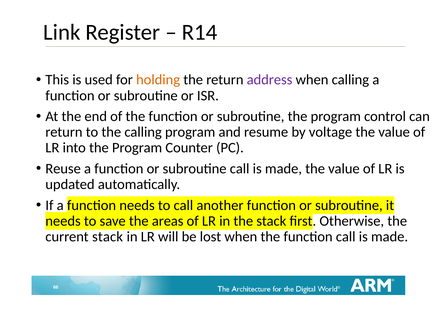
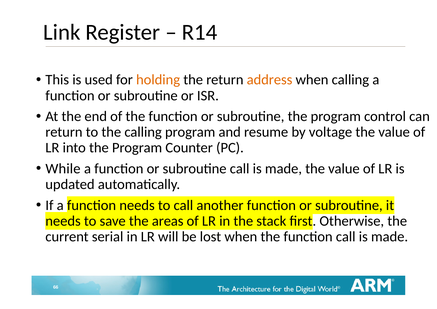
address colour: purple -> orange (270, 80)
Reuse: Reuse -> While (63, 169)
current stack: stack -> serial (108, 237)
